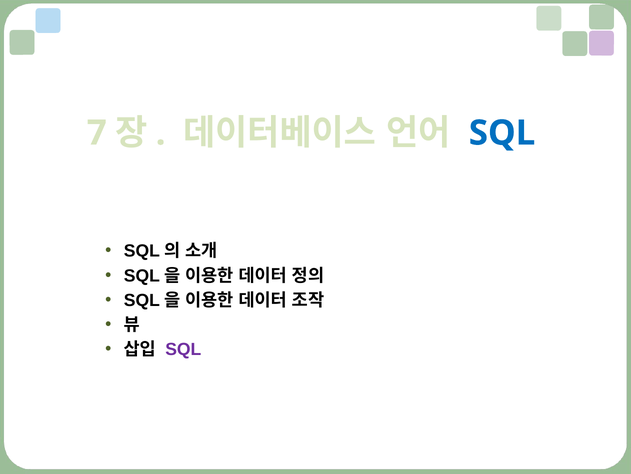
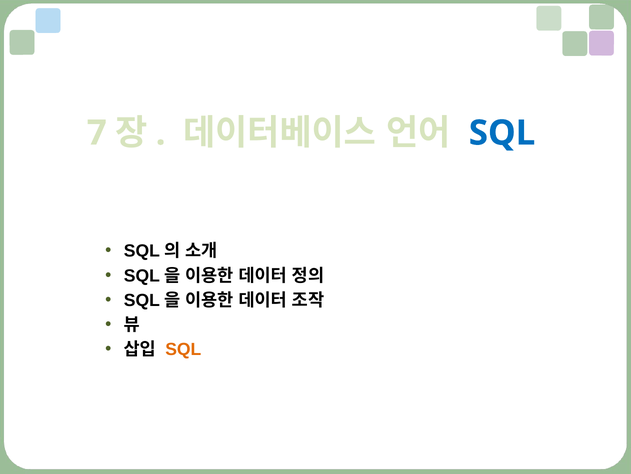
SQL colour: purple -> orange (183, 349)
